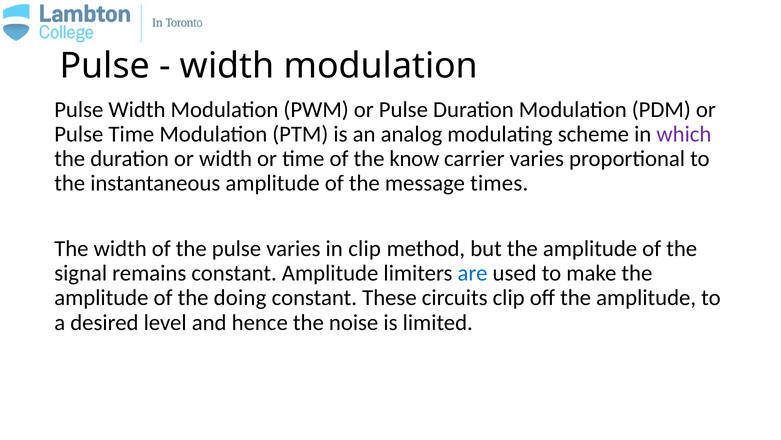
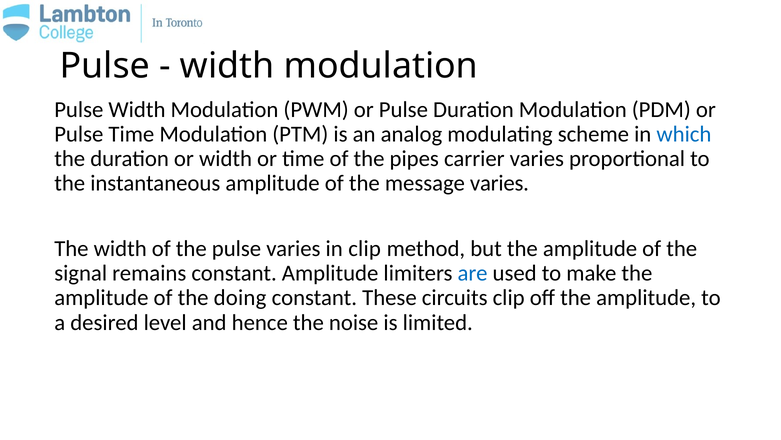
which colour: purple -> blue (684, 134)
know: know -> pipes (414, 158)
message times: times -> varies (499, 183)
